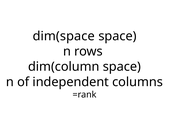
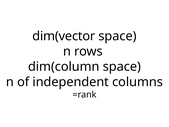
dim(space: dim(space -> dim(vector (64, 36)
